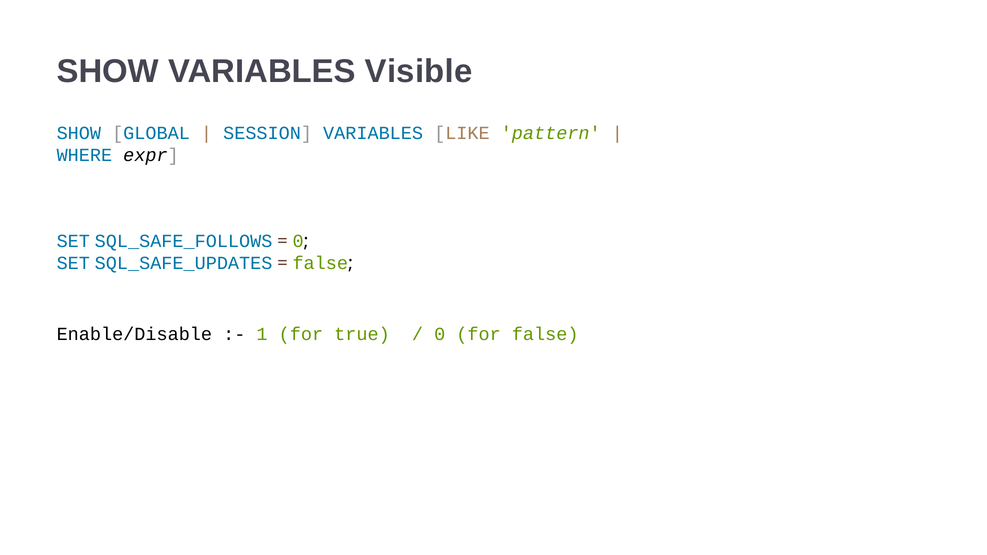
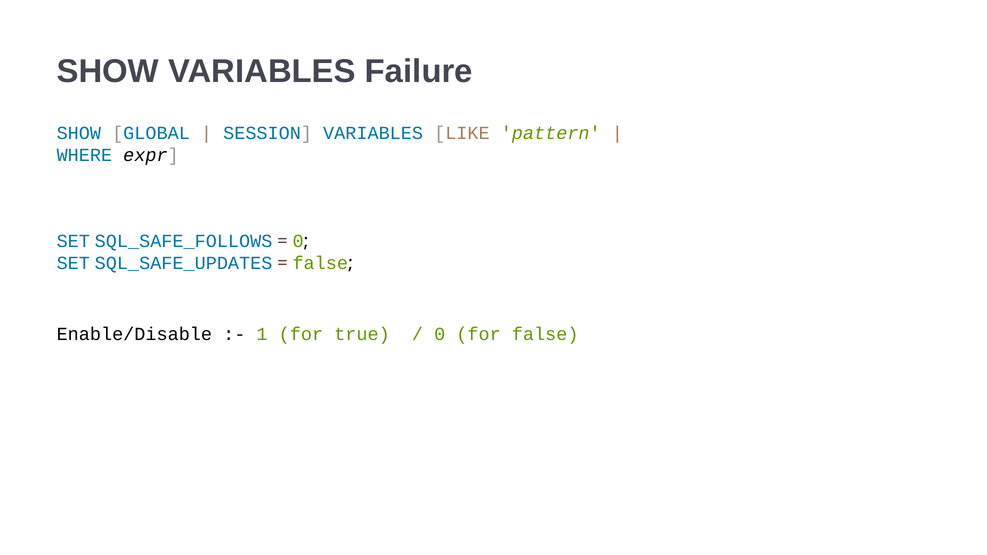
Visible: Visible -> Failure (419, 71)
